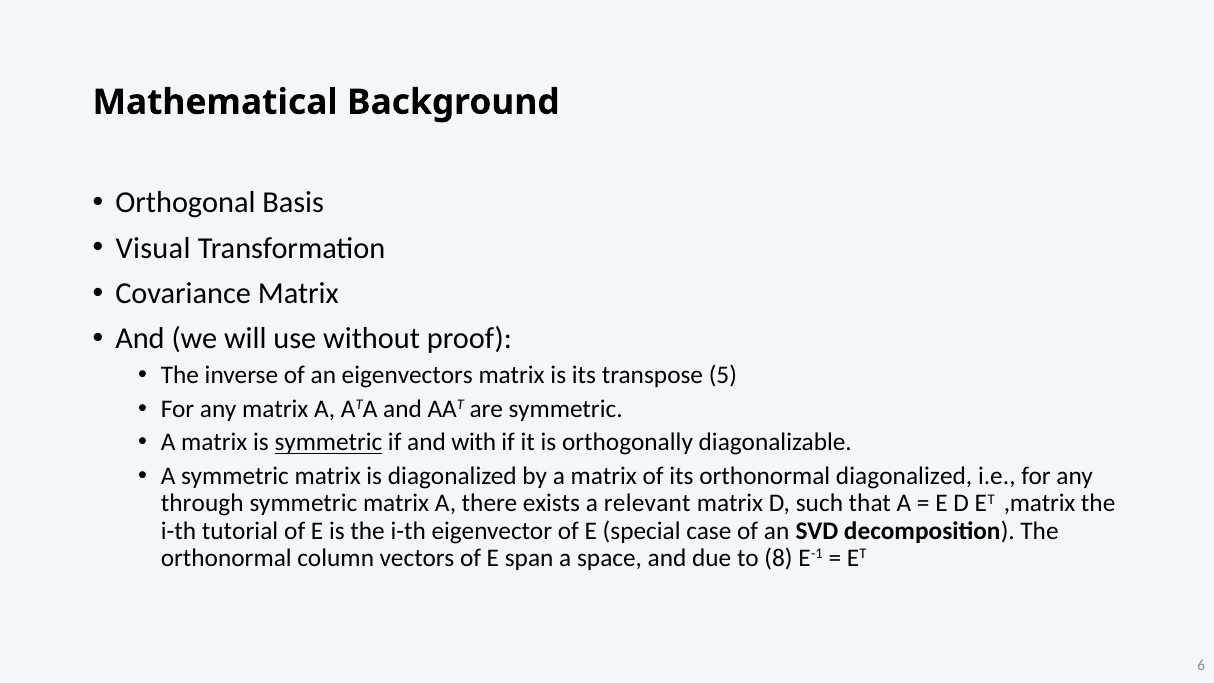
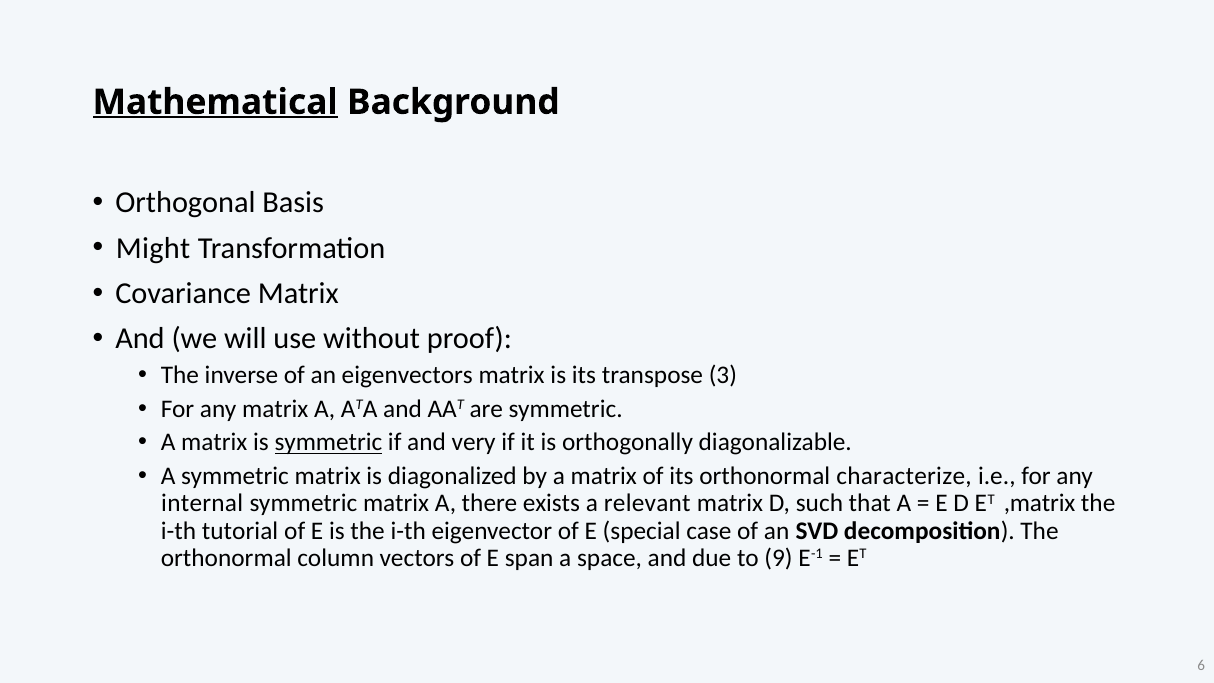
Mathematical underline: none -> present (215, 102)
Visual: Visual -> Might (153, 248)
5: 5 -> 3 (723, 375)
with: with -> very (474, 442)
orthonormal diagonalized: diagonalized -> characterize (904, 476)
through: through -> internal (202, 503)
8: 8 -> 9 (778, 558)
